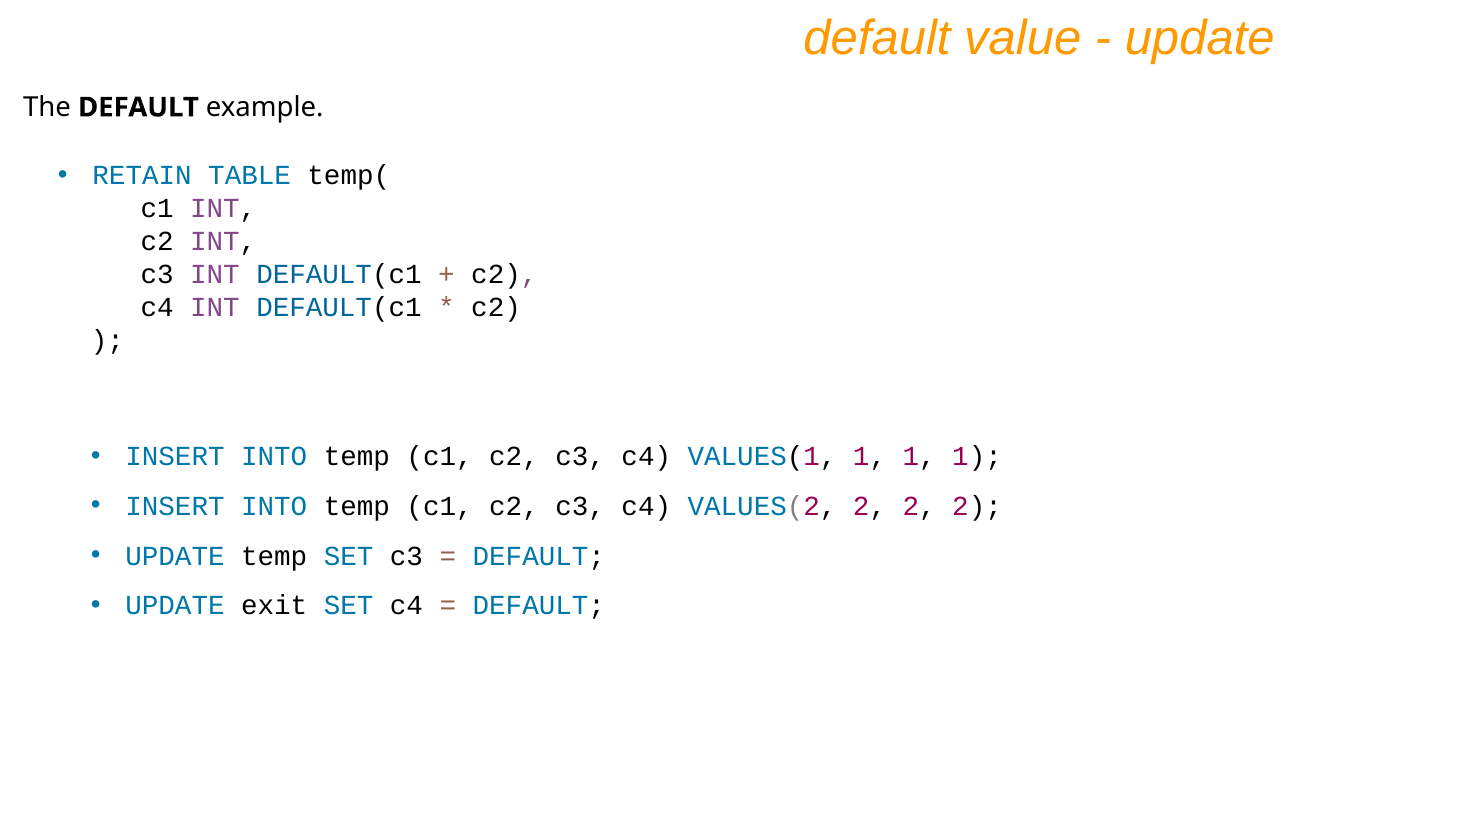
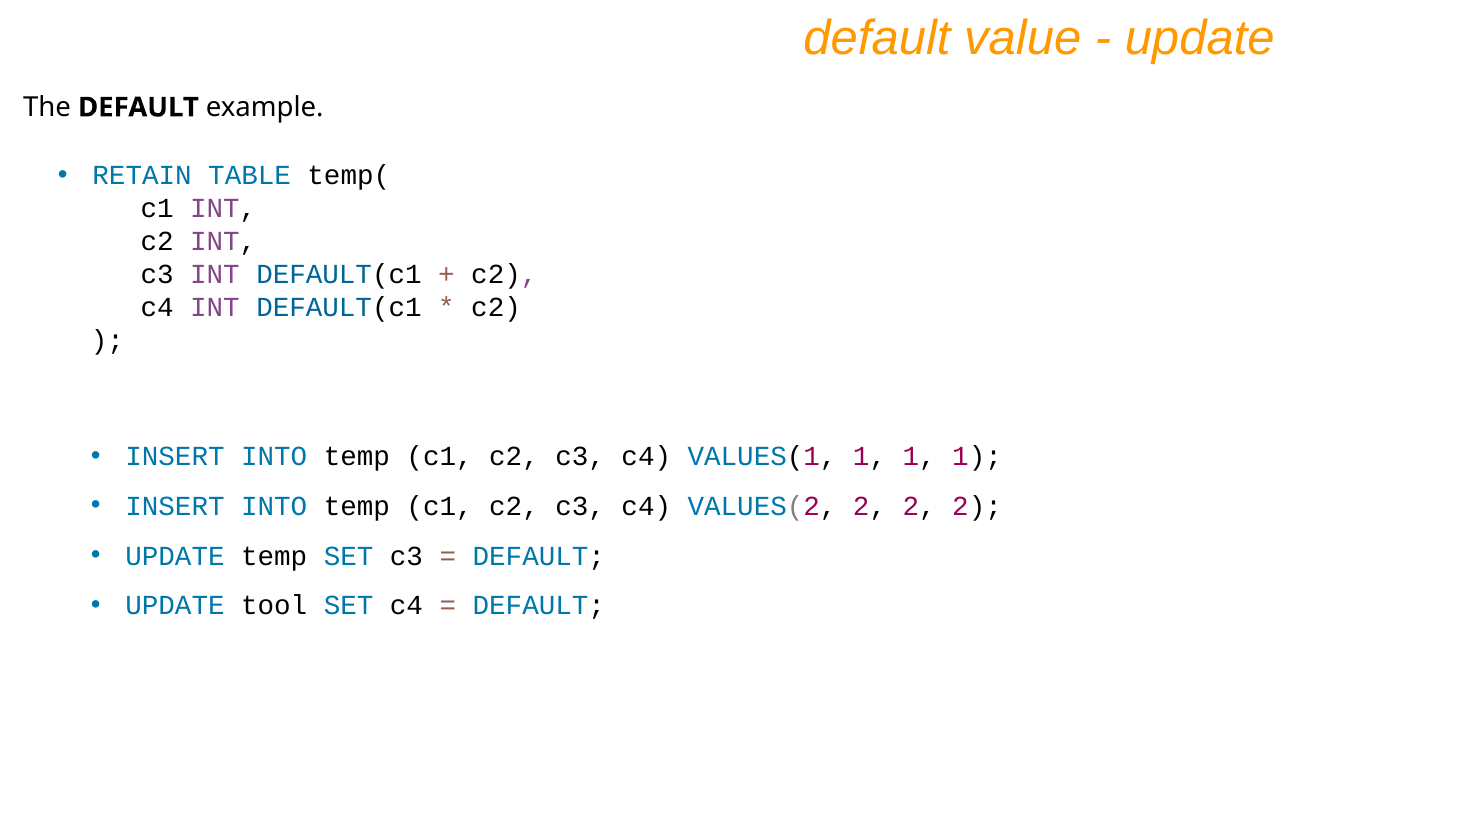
exit: exit -> tool (274, 605)
